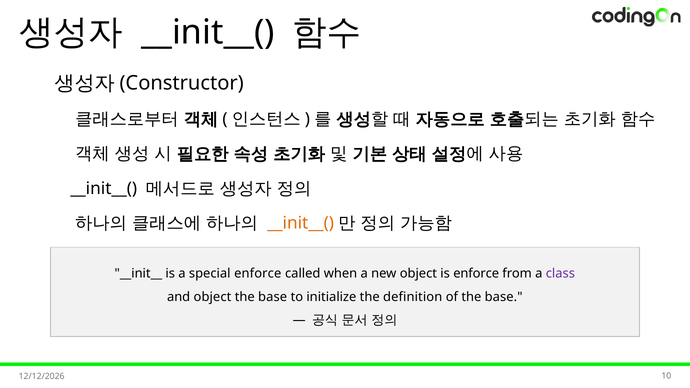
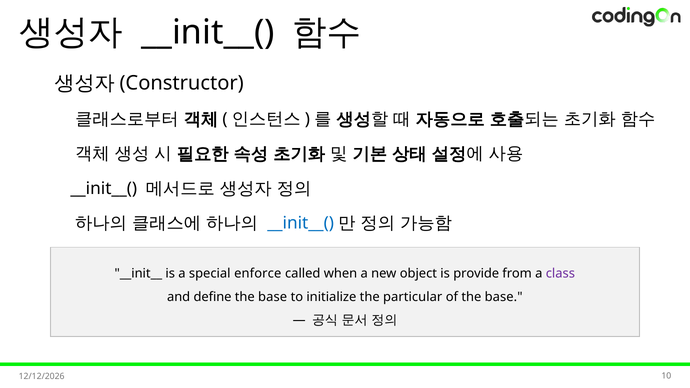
__init__( colour: orange -> blue (301, 223)
is enforce: enforce -> provide (476, 274)
and object: object -> define (213, 297)
definition: definition -> particular (413, 297)
